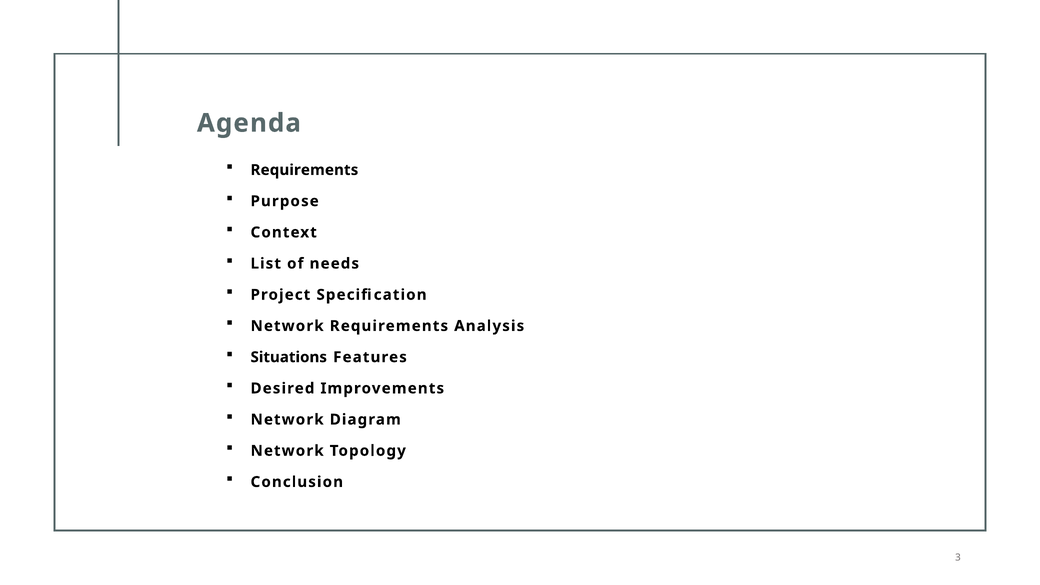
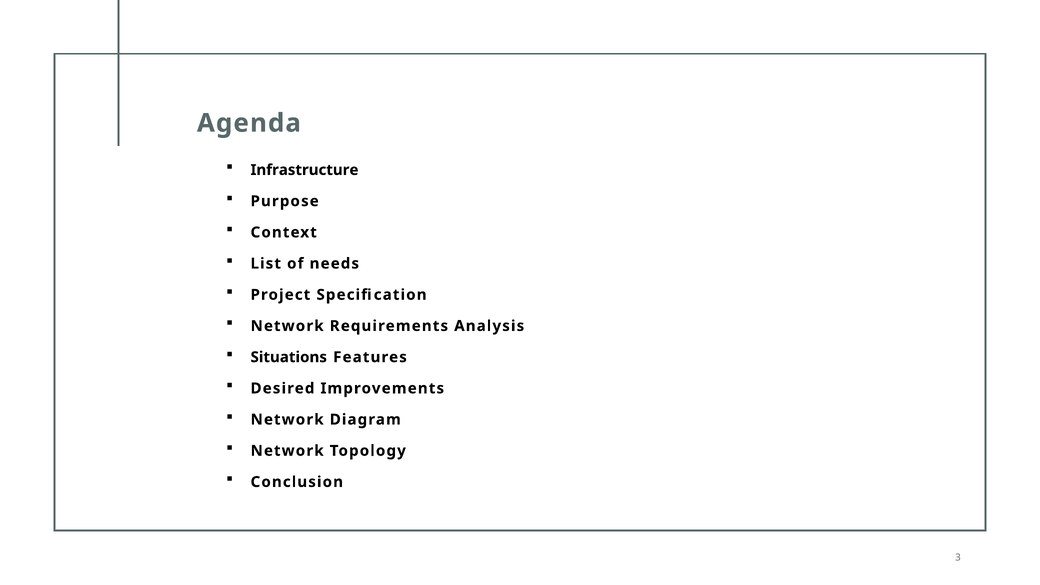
Requirements: Requirements -> Infrastructure (304, 170)
